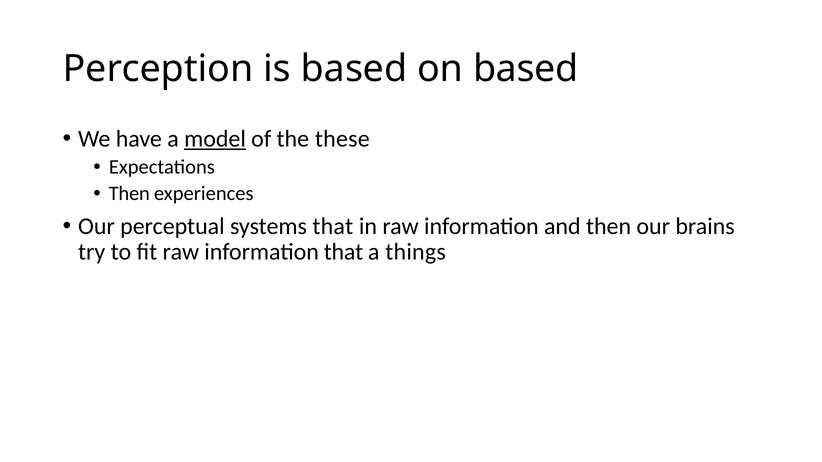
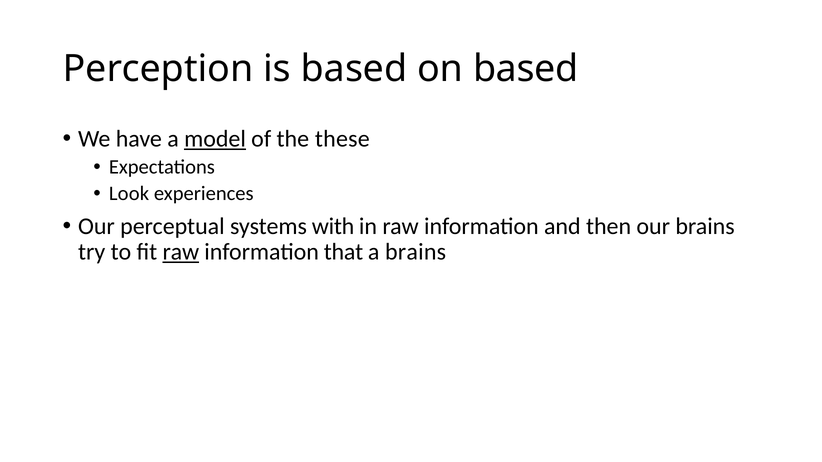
Then: Then -> Look (129, 194)
systems that: that -> with (333, 226)
raw underline: none -> present (181, 252)
a things: things -> brains (416, 252)
